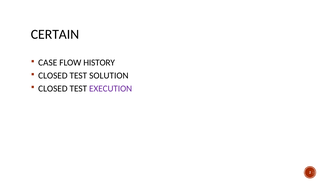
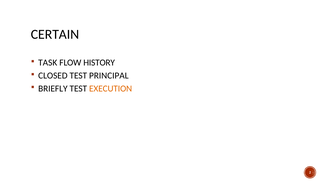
CASE: CASE -> TASK (48, 63)
SOLUTION: SOLUTION -> PRINCIPAL (109, 76)
CLOSED: CLOSED -> BRIEFLY (53, 89)
EXECUTION colour: purple -> orange (111, 89)
